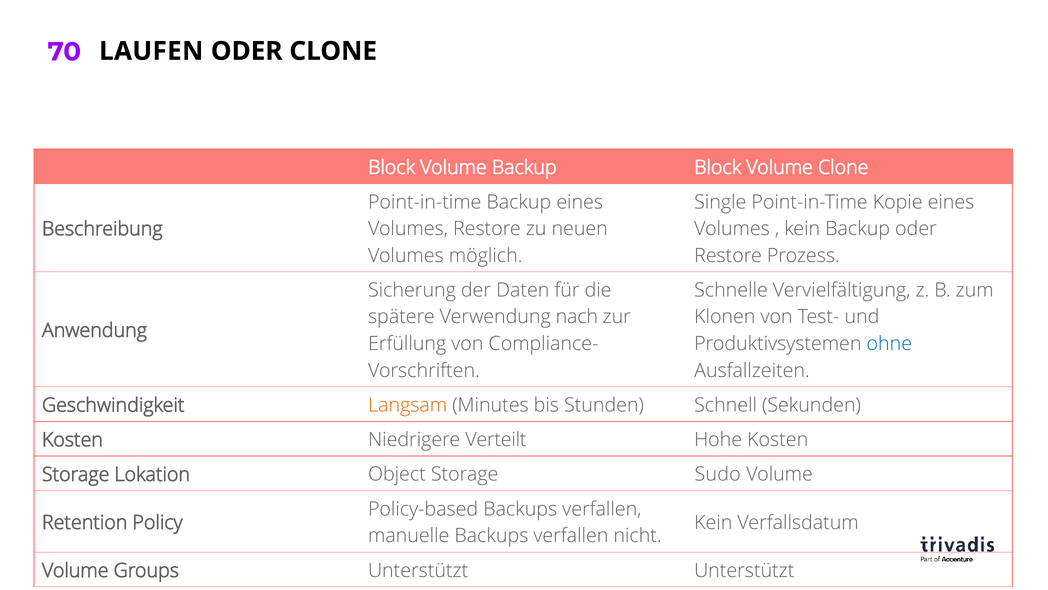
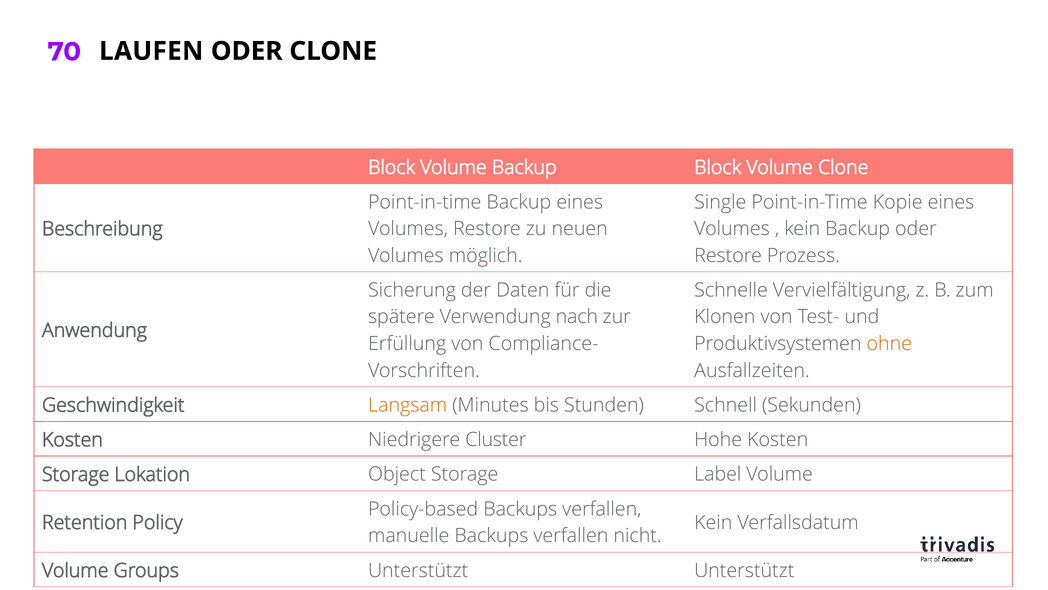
ohne colour: blue -> orange (889, 343)
Verteilt: Verteilt -> Cluster (496, 439)
Sudo: Sudo -> Label (718, 474)
